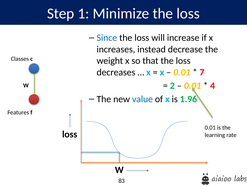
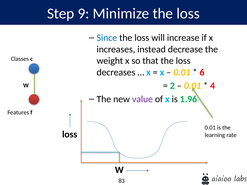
1: 1 -> 9 (84, 13)
7: 7 -> 6 (202, 72)
value colour: blue -> purple (142, 99)
